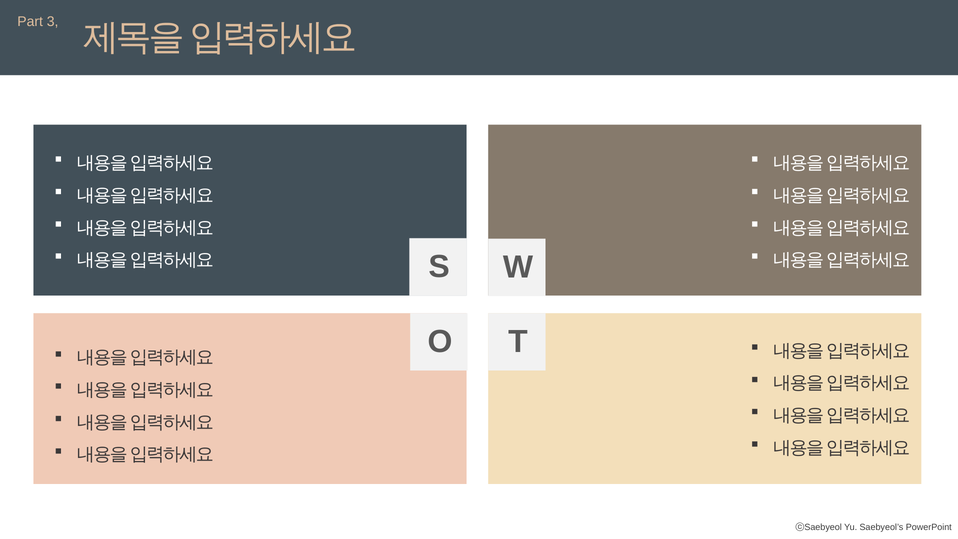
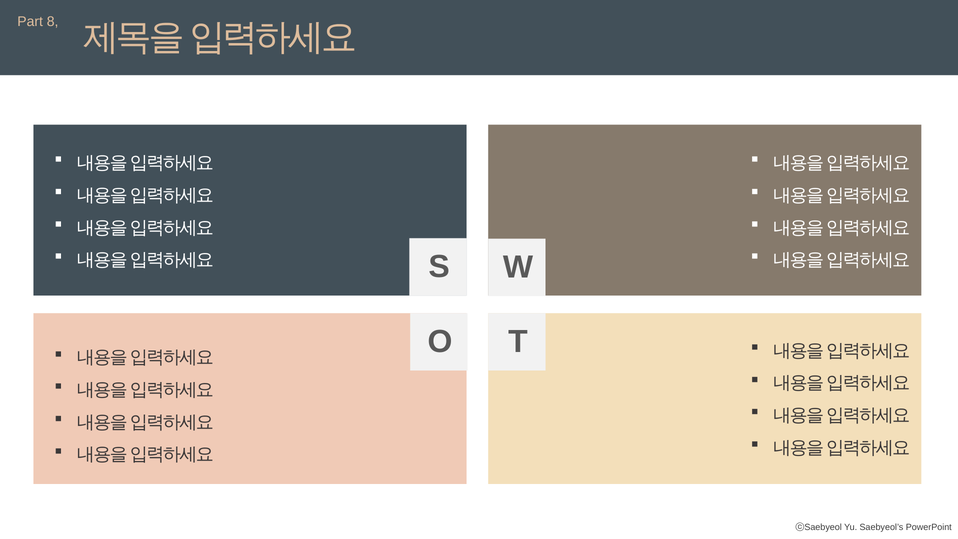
3: 3 -> 8 (53, 22)
